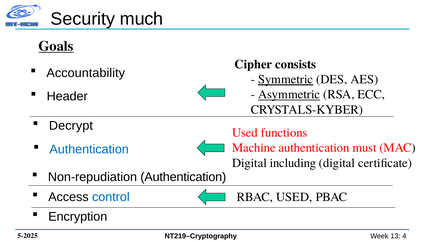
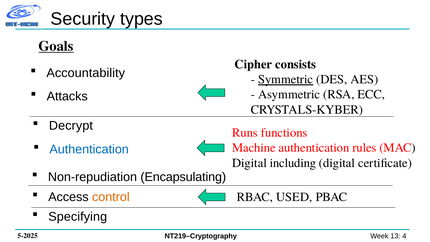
much: much -> types (142, 19)
Asymmetric underline: present -> none (289, 94)
Header: Header -> Attacks (67, 96)
Used: Used -> Runs (245, 133)
must: must -> rules (365, 148)
Non-repudiation Authentication: Authentication -> Encapsulating (183, 177)
control colour: blue -> orange (111, 197)
Encryption: Encryption -> Specifying (78, 217)
